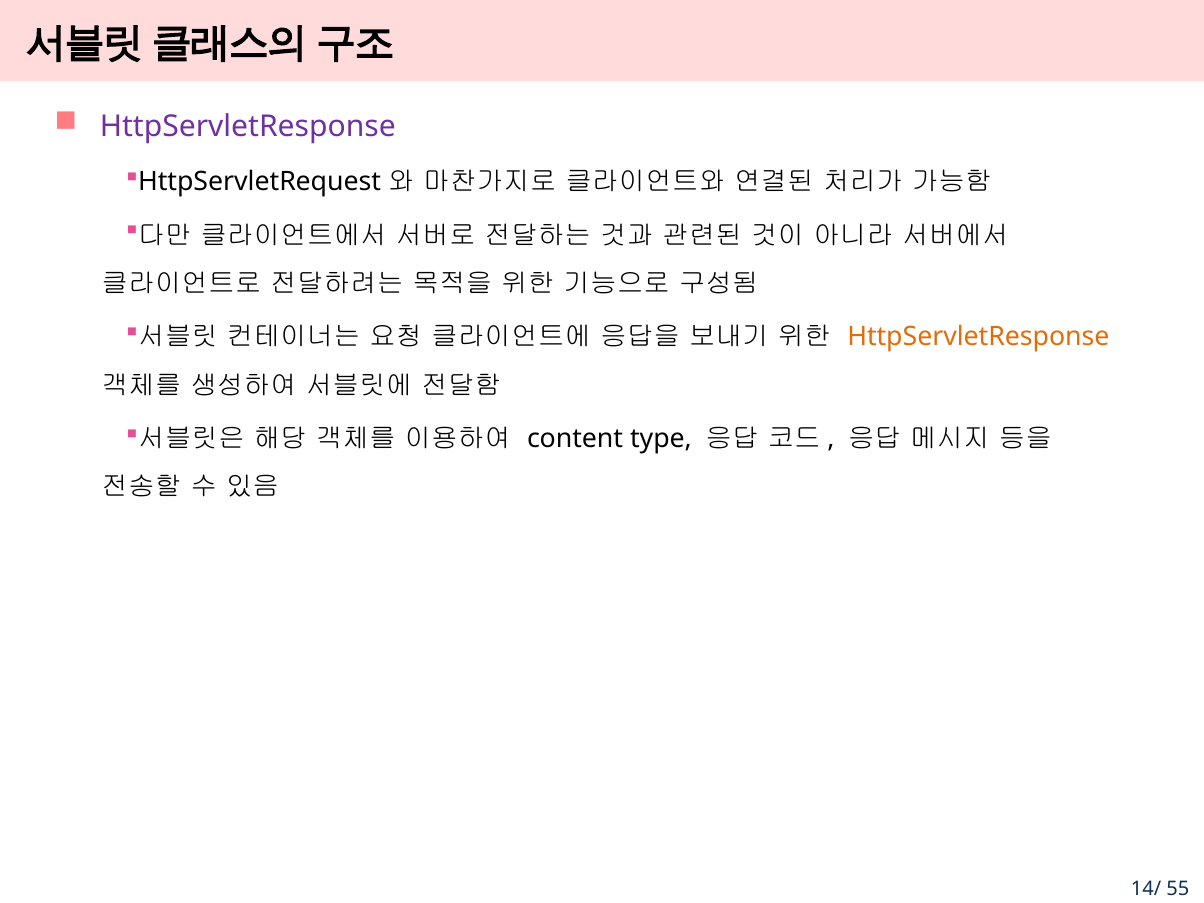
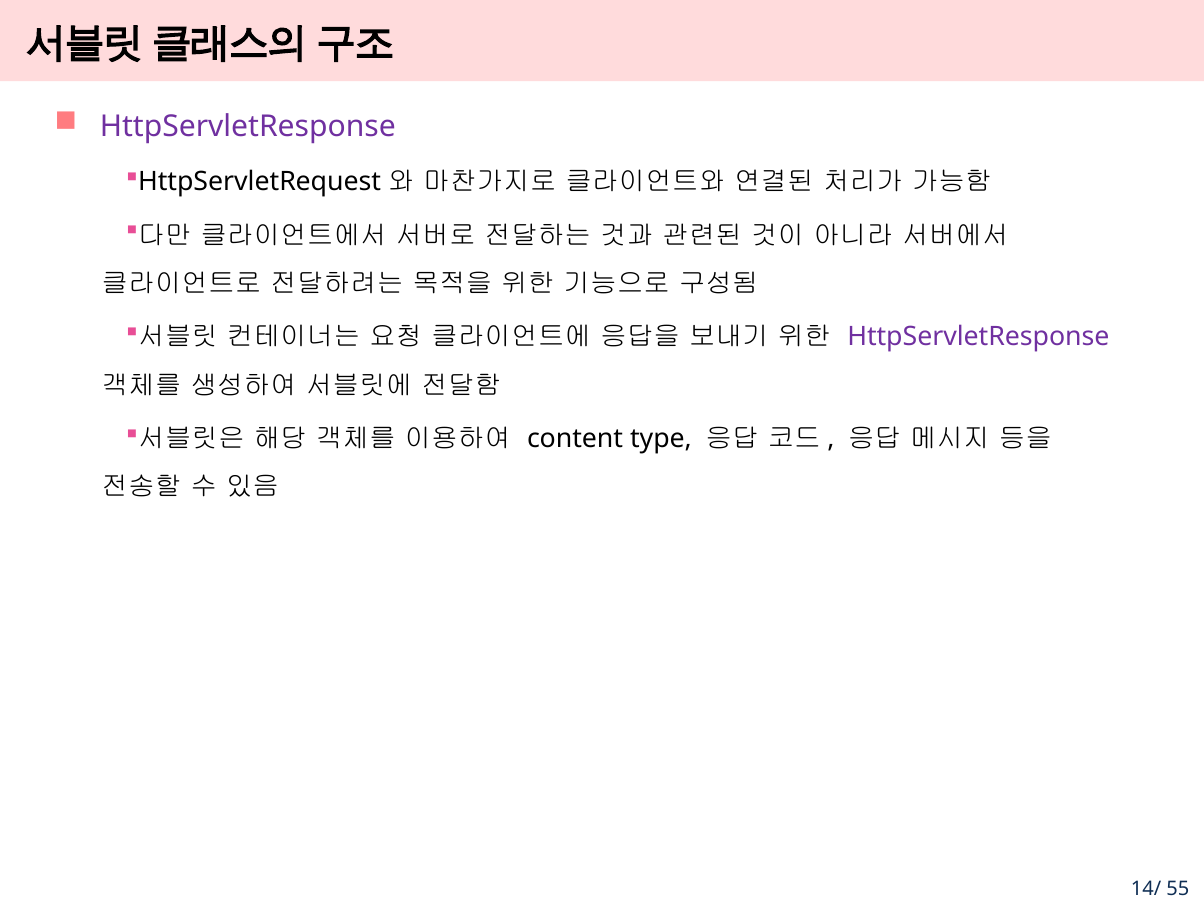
HttpServletResponse colour: orange -> purple (978, 337)
